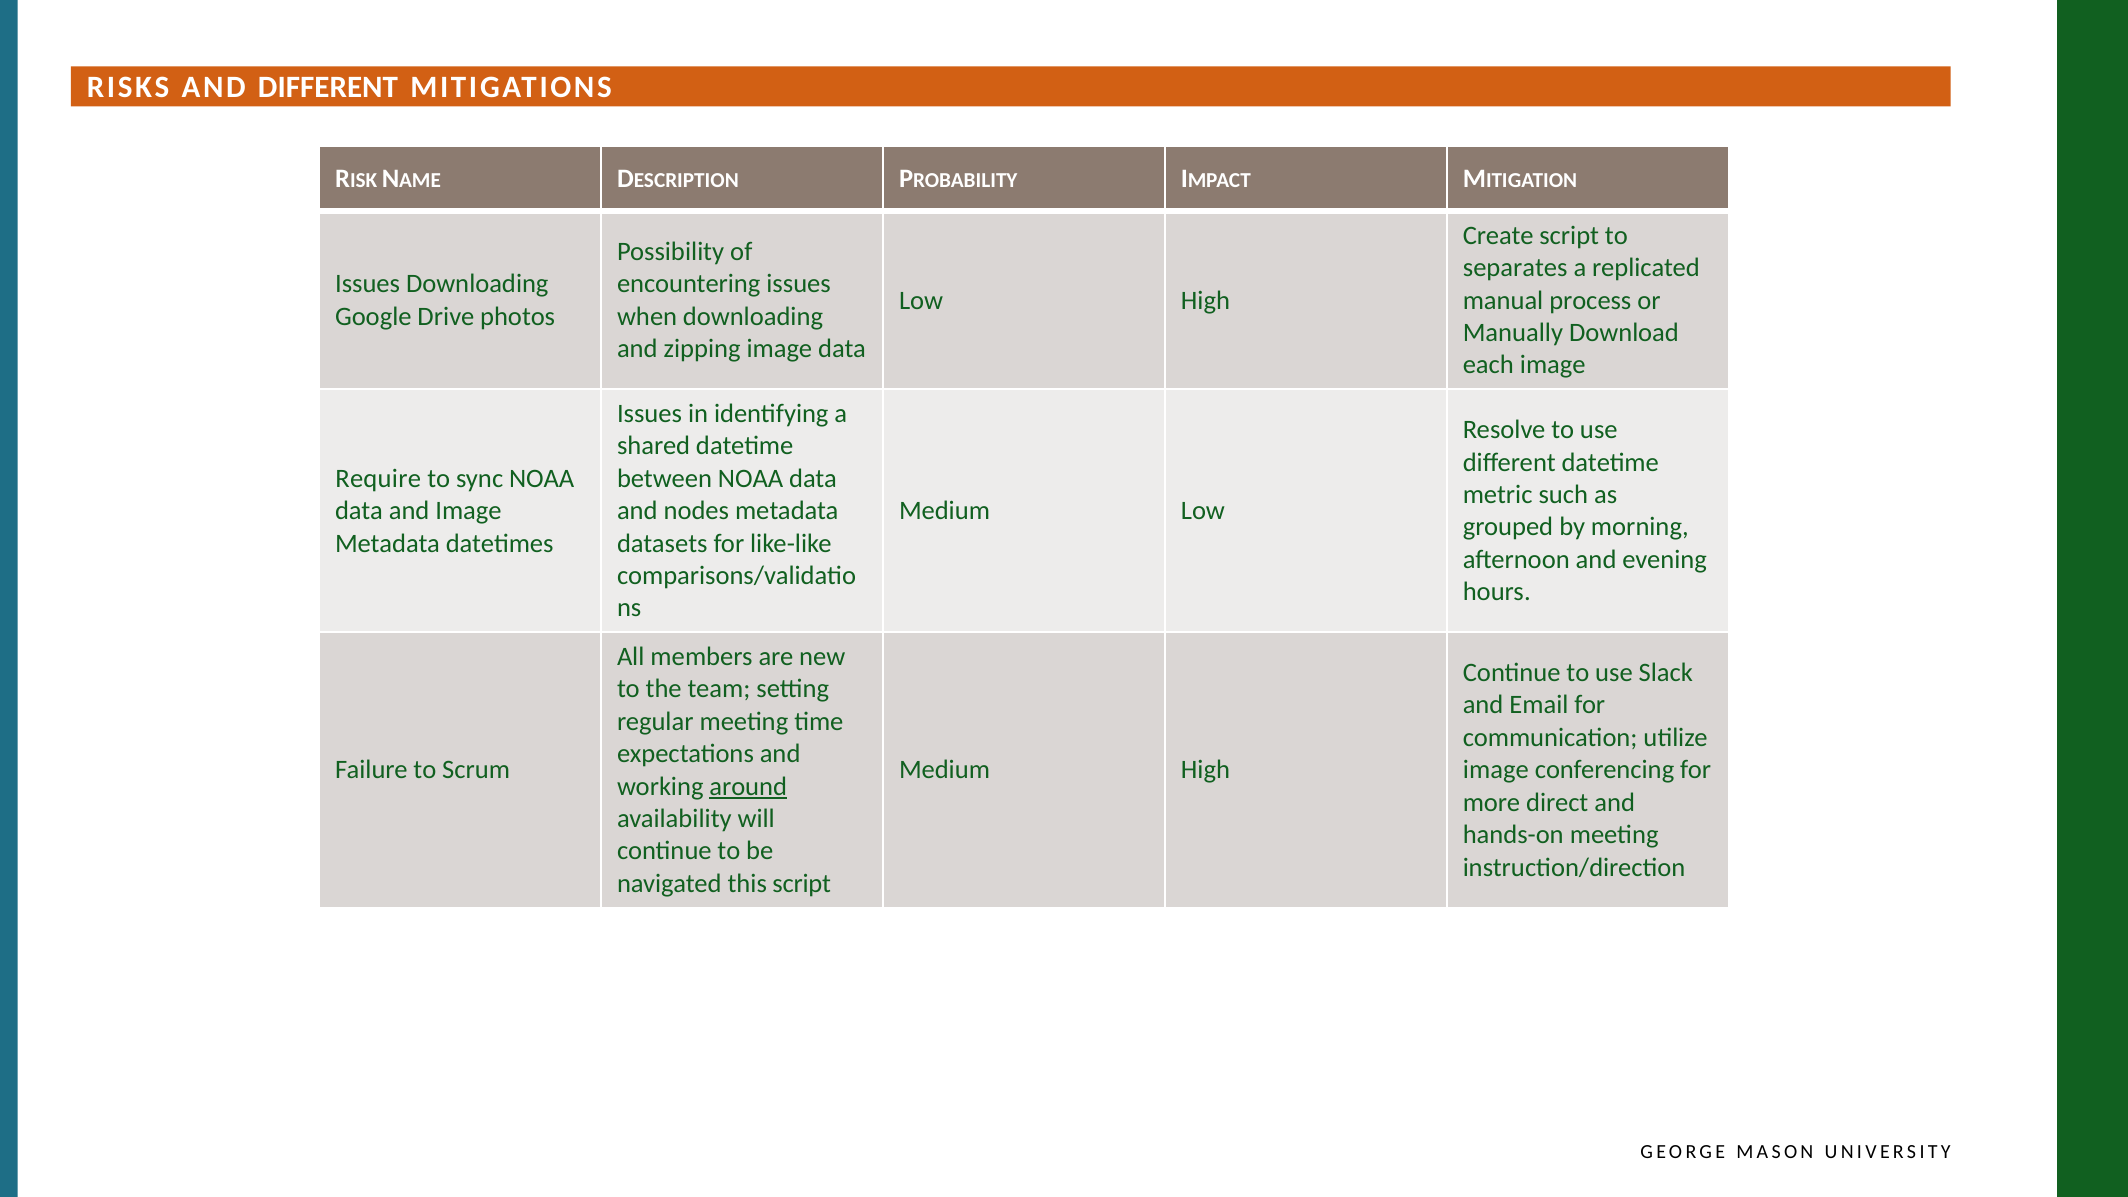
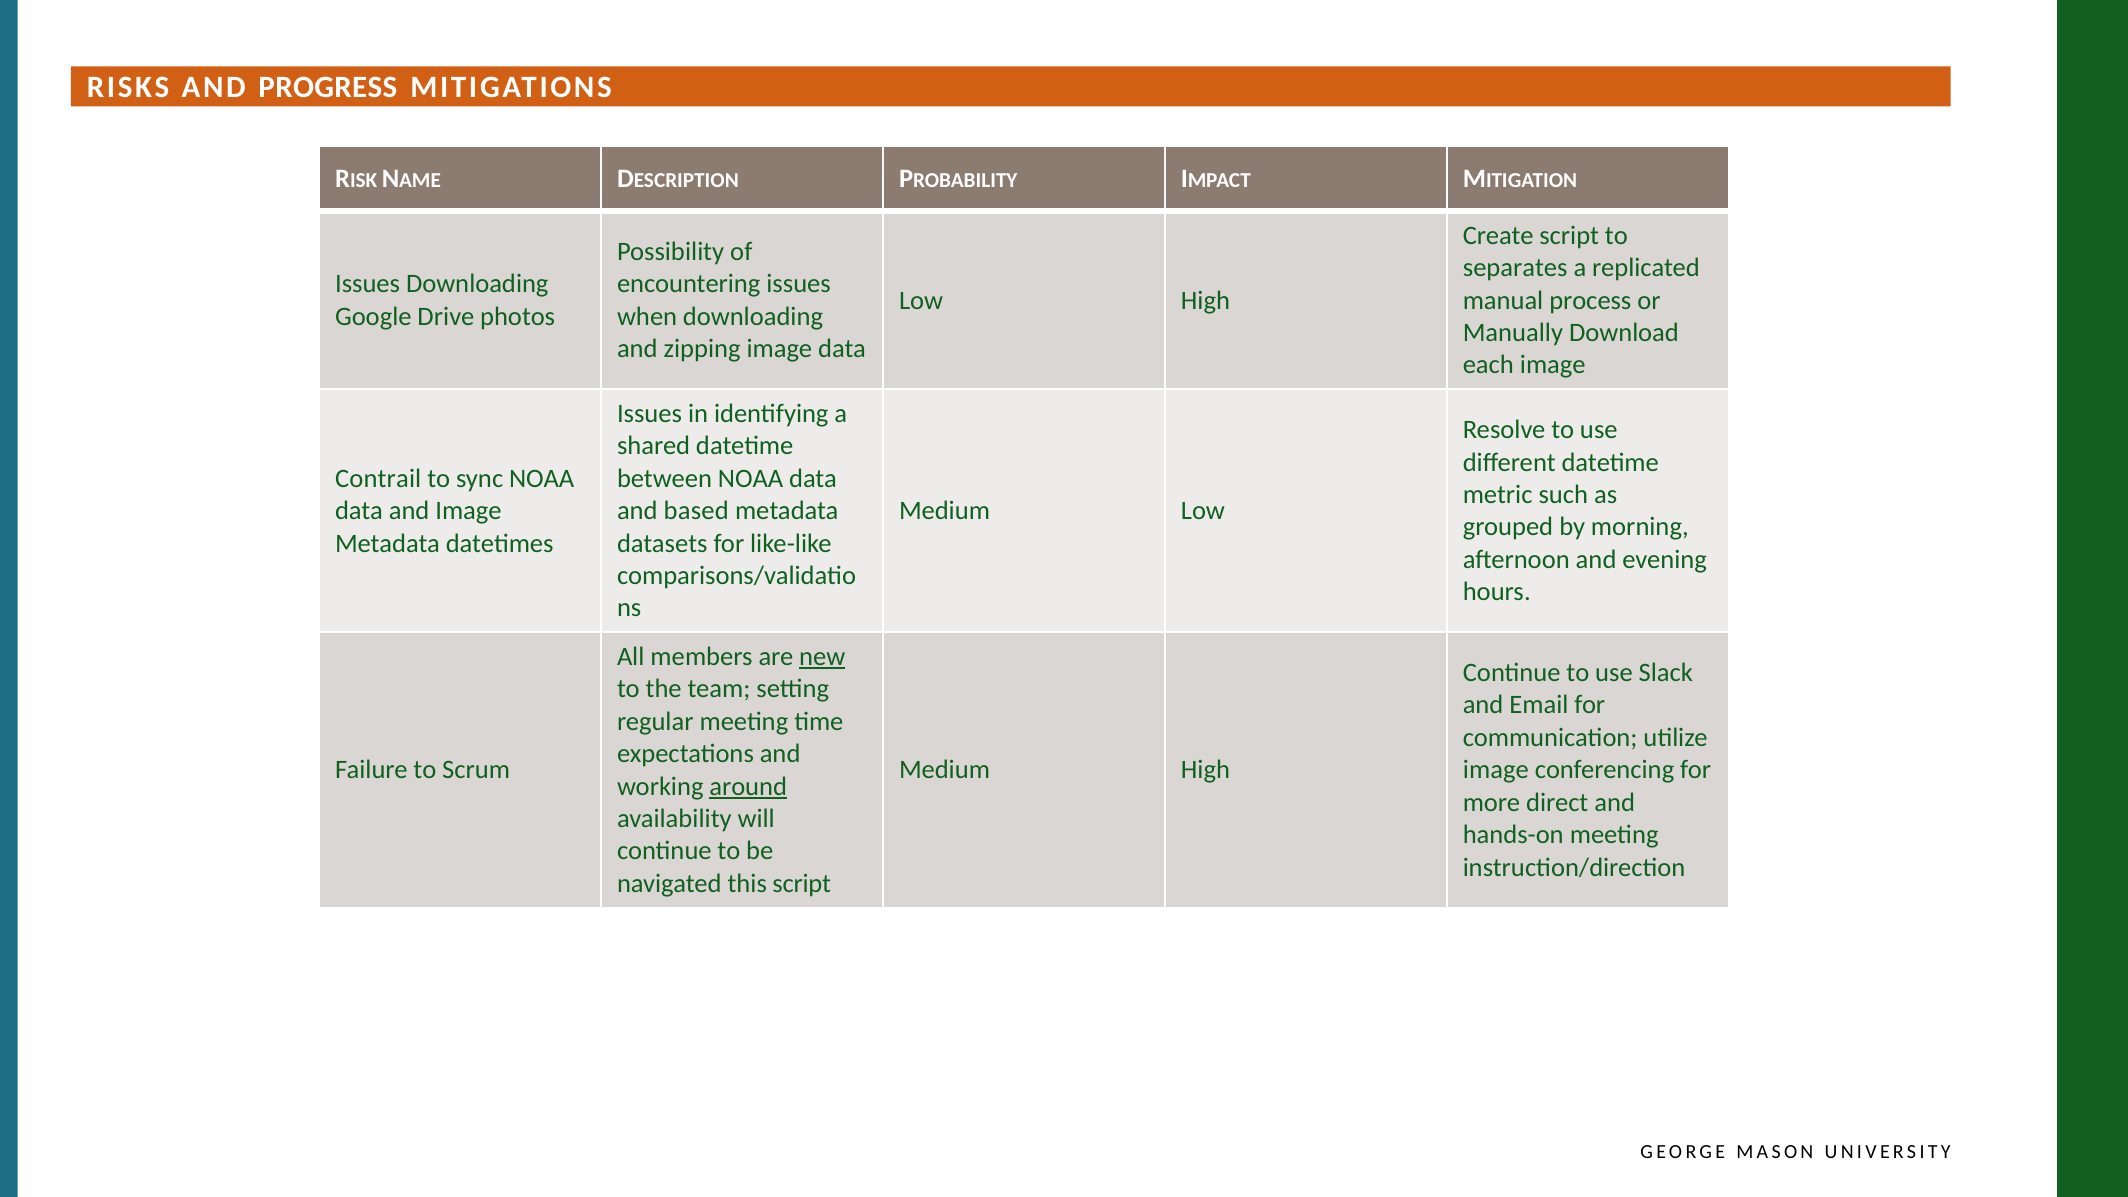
AND DIFFERENT: DIFFERENT -> PROGRESS (328, 87)
Require: Require -> Contrail (378, 478)
nodes: nodes -> based (696, 511)
new underline: none -> present (822, 657)
